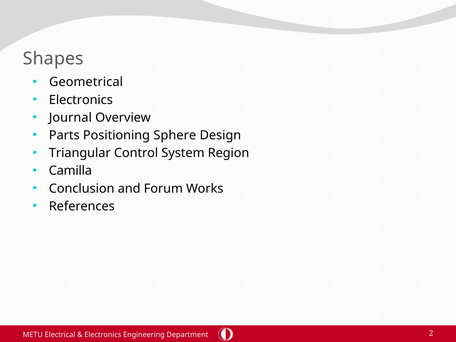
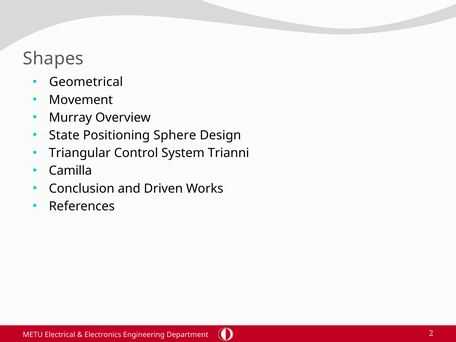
Electronics: Electronics -> Movement (81, 100)
Journal: Journal -> Murray (70, 118)
Parts: Parts -> State (64, 135)
Region: Region -> Trianni (229, 153)
Forum: Forum -> Driven (163, 189)
